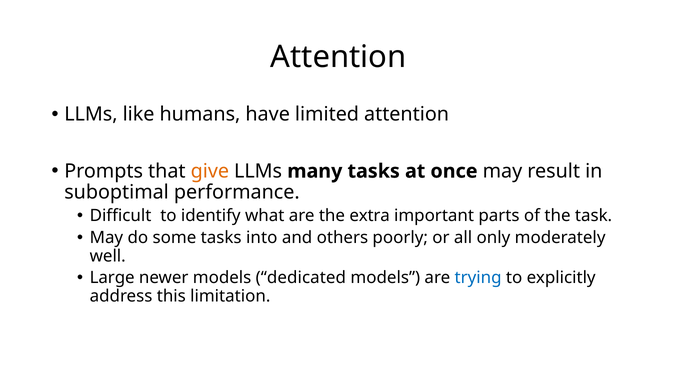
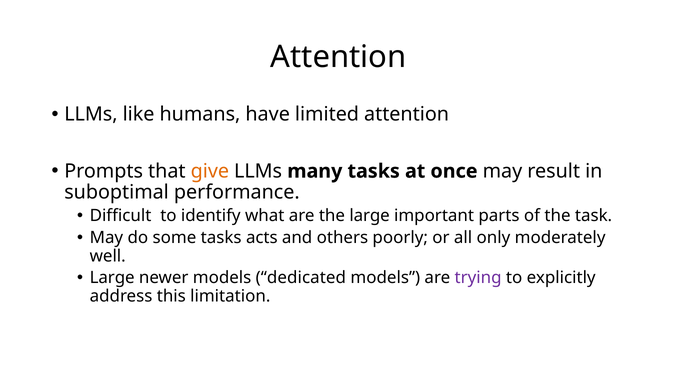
the extra: extra -> large (370, 216)
into: into -> acts (262, 238)
trying colour: blue -> purple (478, 278)
